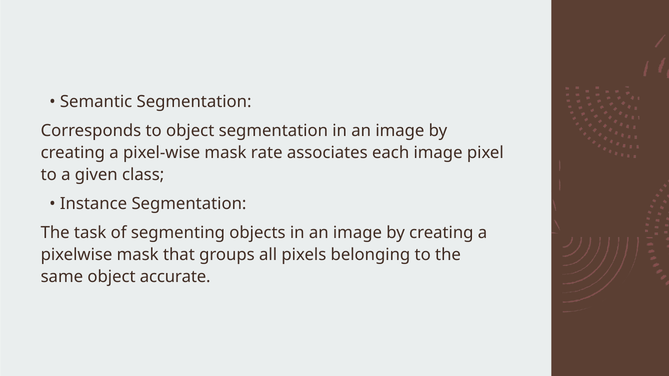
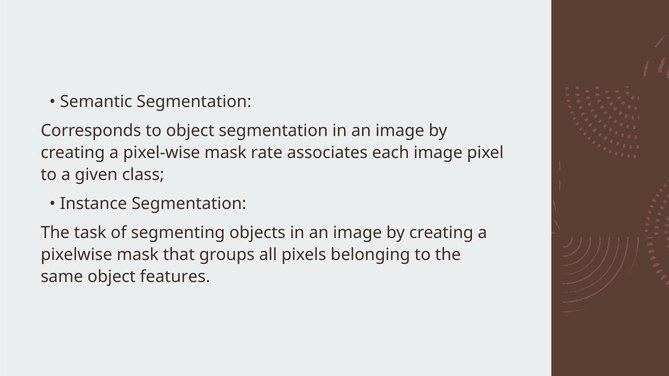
accurate: accurate -> features (175, 277)
